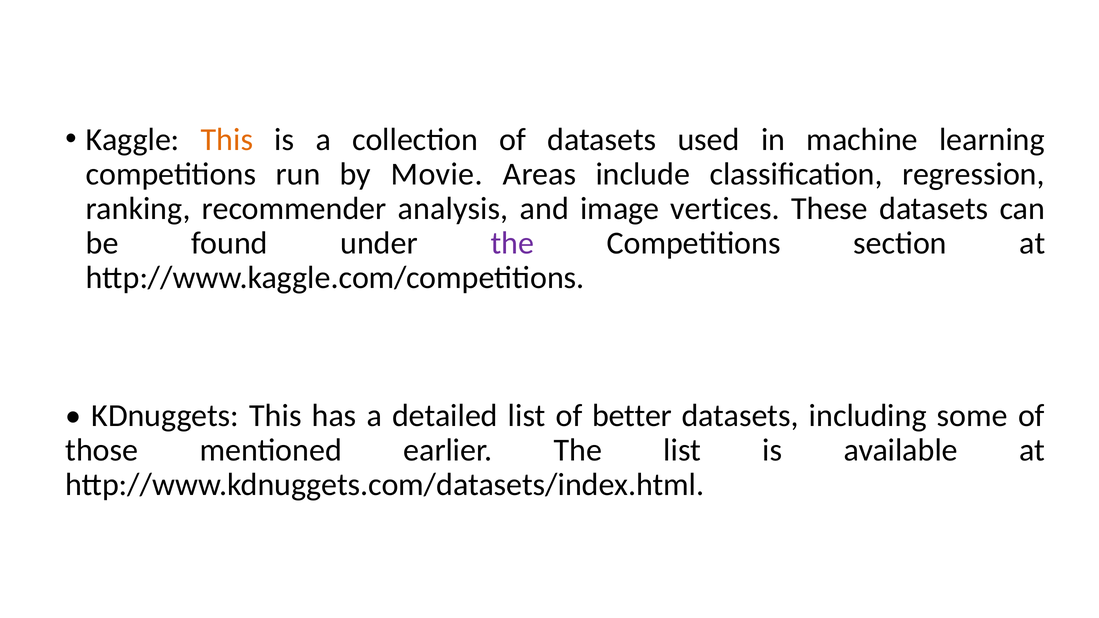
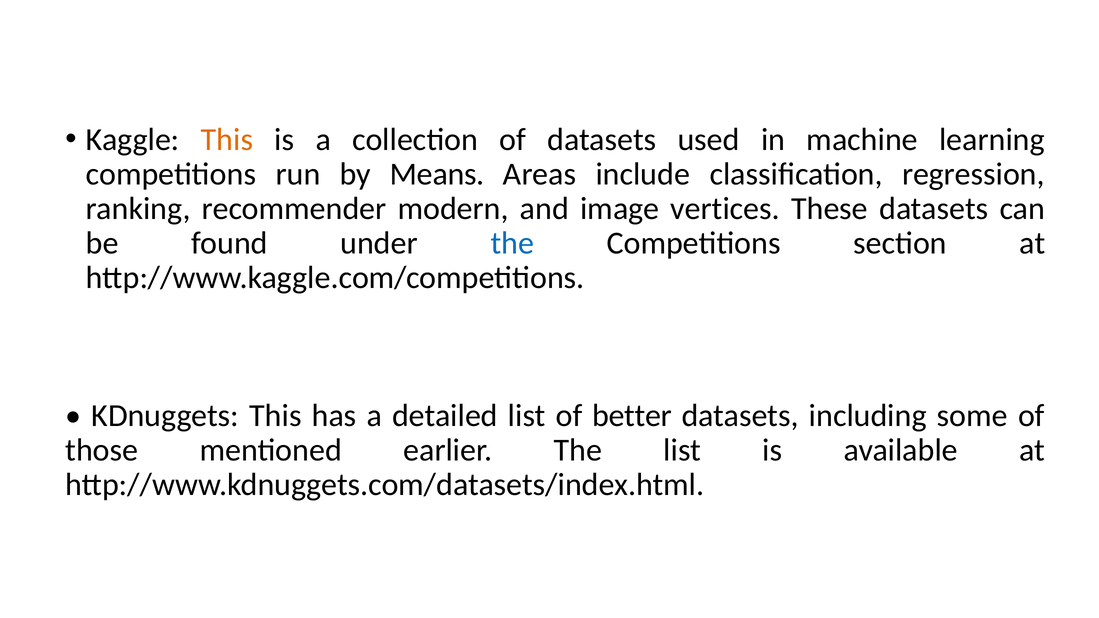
Movie: Movie -> Means (437, 174)
analysis: analysis -> modern (453, 209)
the colour: purple -> blue (512, 243)
